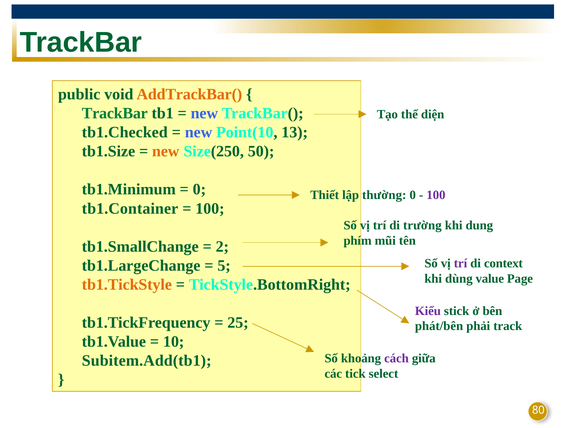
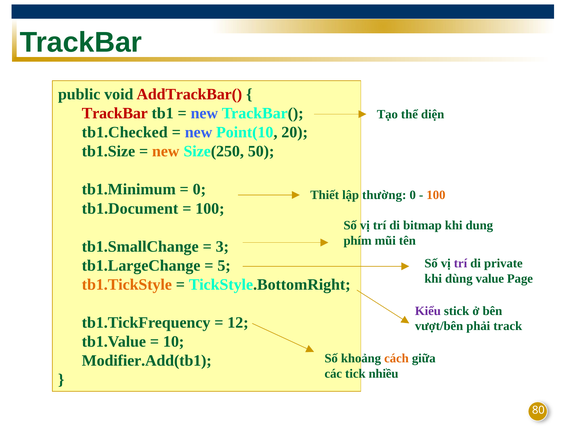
AddTrackBar( colour: orange -> red (189, 94)
TrackBar colour: green -> red (115, 113)
13: 13 -> 20 (295, 132)
100 colour: purple -> orange (436, 195)
tb1.Container: tb1.Container -> tb1.Document (130, 209)
trường: trường -> bitmap (422, 225)
2: 2 -> 3 (222, 247)
context: context -> private (503, 264)
25: 25 -> 12 (238, 323)
phát/bên: phát/bên -> vượt/bên (439, 326)
cách colour: purple -> orange (396, 359)
Subitem.Add(tb1: Subitem.Add(tb1 -> Modifier.Add(tb1 (147, 361)
select: select -> nhiều (384, 374)
